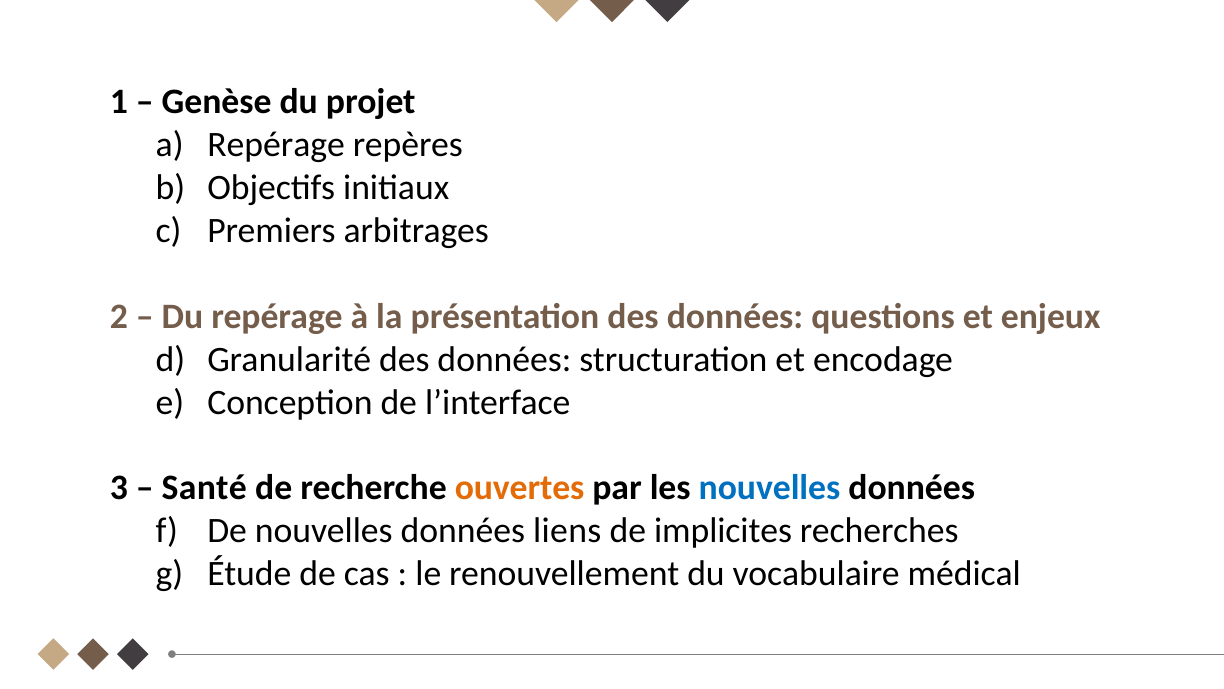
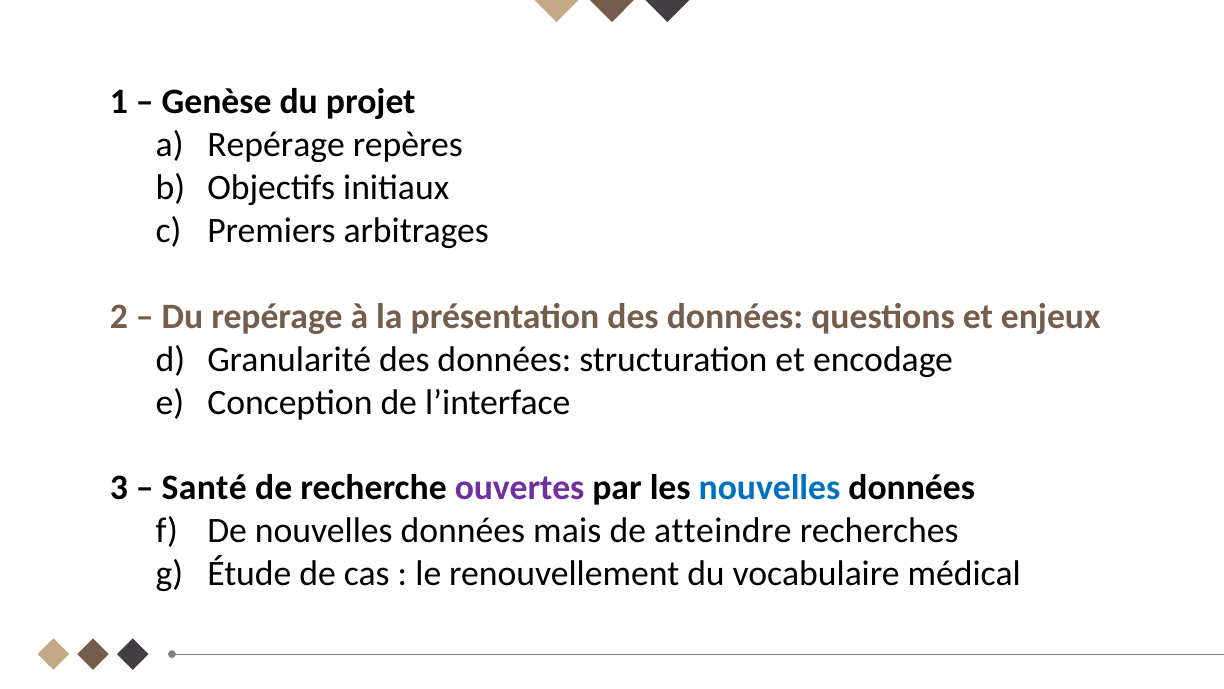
ouvertes colour: orange -> purple (520, 488)
liens: liens -> mais (567, 531)
implicites: implicites -> atteindre (723, 531)
